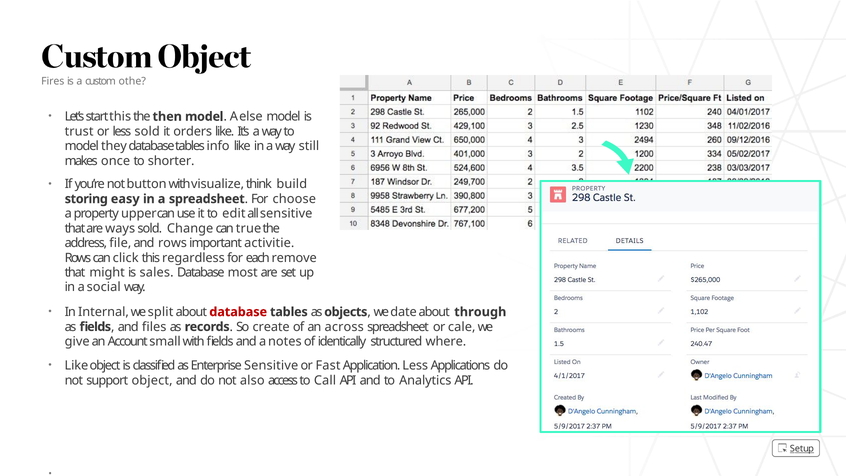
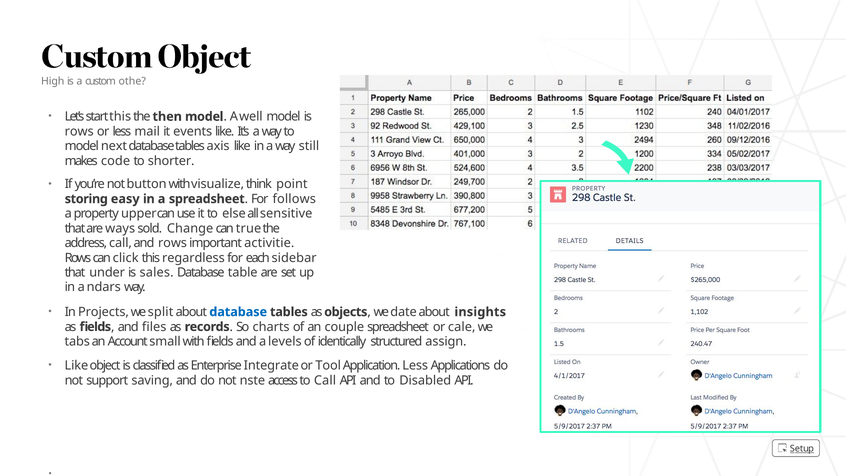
Fires: Fires -> High (53, 81)
else: else -> well (251, 117)
trust: trust -> rows (79, 131)
less sold: sold -> mail (147, 131)
orders: orders -> events (193, 131)
they: they -> next (114, 146)
info: info -> axis (218, 146)
once: once -> code (116, 161)
build: build -> point (292, 184)
choose: choose -> follows (294, 199)
edit: edit -> else (234, 214)
address file: file -> call (120, 243)
remove: remove -> sidebar (294, 258)
might: might -> under (107, 272)
most: most -> table (243, 272)
social: social -> ndars (104, 287)
Internal: Internal -> Projects (103, 312)
database colour: red -> blue (238, 312)
through: through -> insights (480, 312)
create: create -> charts (271, 327)
across: across -> couple (344, 327)
give: give -> tabs (77, 342)
notes: notes -> levels (285, 342)
where: where -> assign (446, 342)
Enterprise Sensitive: Sensitive -> Integrate (271, 366)
Fast: Fast -> Tool (328, 366)
support object: object -> saving (152, 380)
also: also -> nste (252, 380)
Analytics: Analytics -> Disabled (425, 380)
